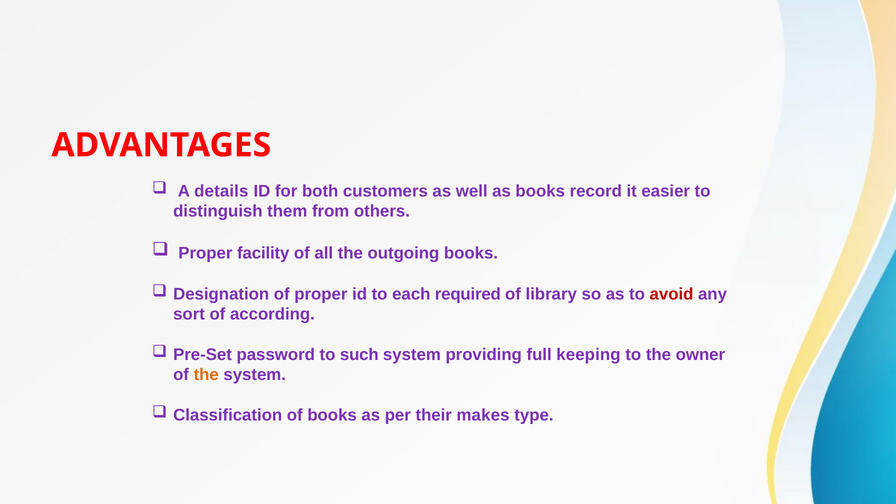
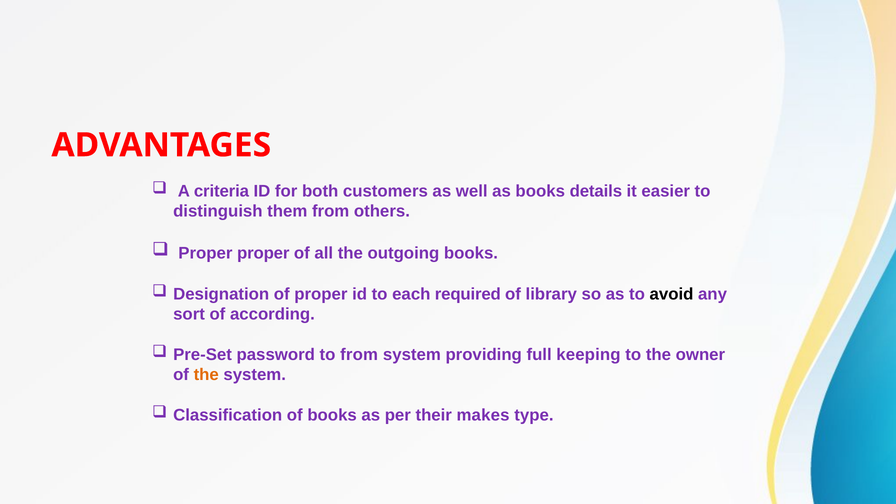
details: details -> criteria (221, 191)
record: record -> details (596, 191)
Proper facility: facility -> proper (263, 253)
avoid colour: red -> black (672, 294)
to such: such -> from (359, 355)
